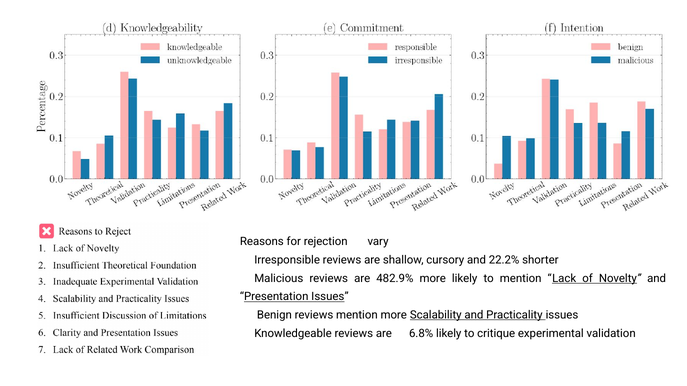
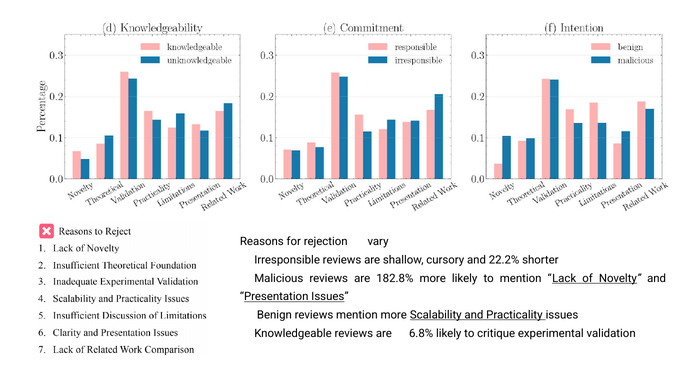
482.9%: 482.9% -> 182.8% (395, 279)
